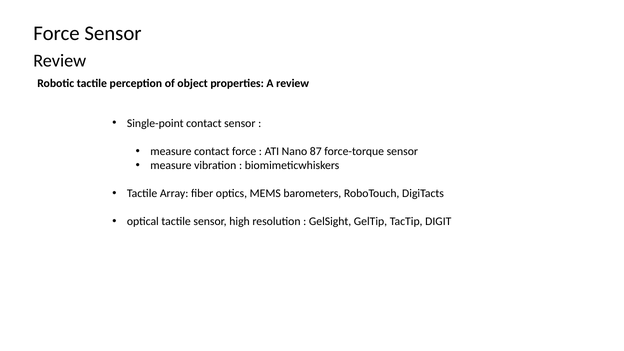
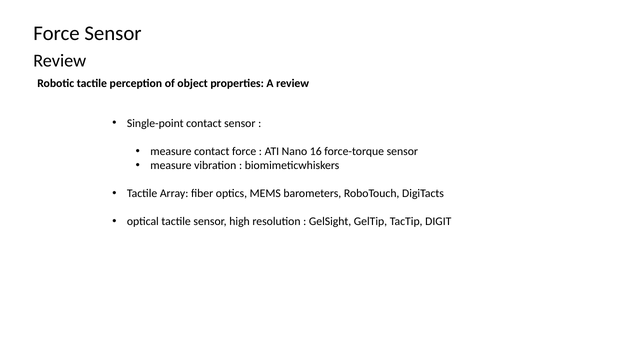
87: 87 -> 16 (316, 151)
